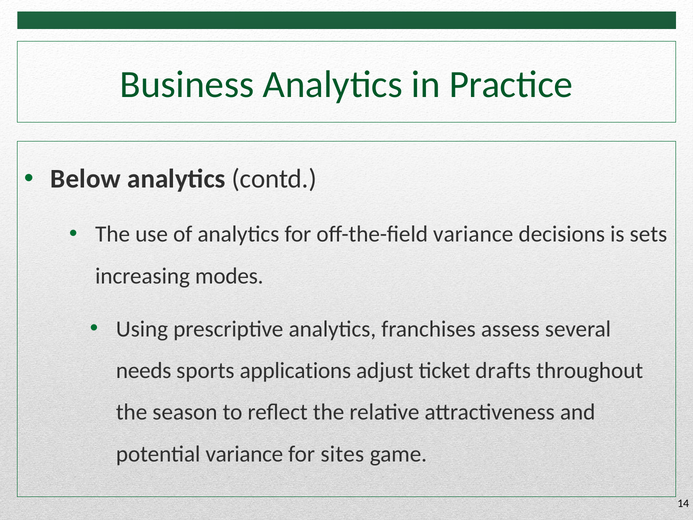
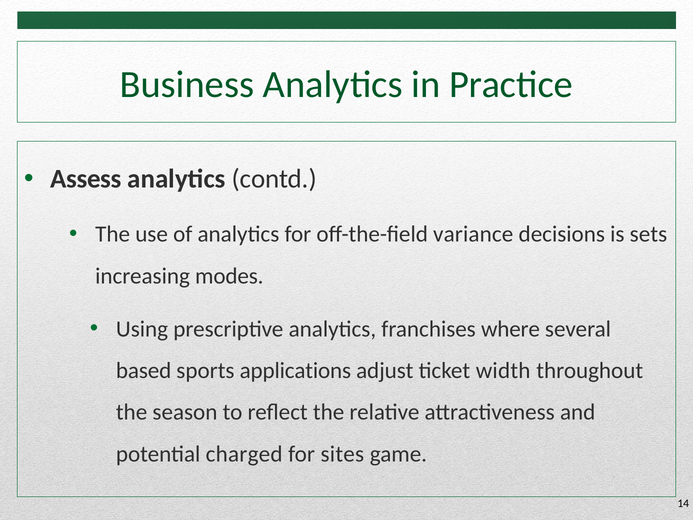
Below: Below -> Assess (86, 179)
assess: assess -> where (510, 329)
needs: needs -> based (144, 371)
drafts: drafts -> width (503, 371)
potential variance: variance -> charged (244, 454)
